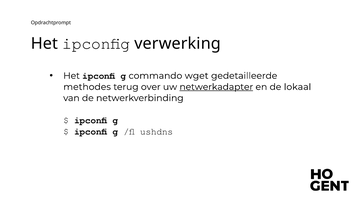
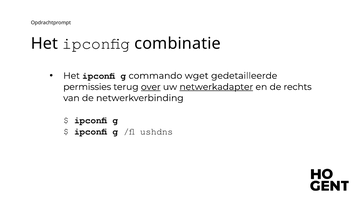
verwerking: verwerking -> combinatie (178, 44)
methodes: methodes -> permissies (87, 87)
over underline: none -> present (151, 87)
lokaal: lokaal -> rechts (298, 87)
